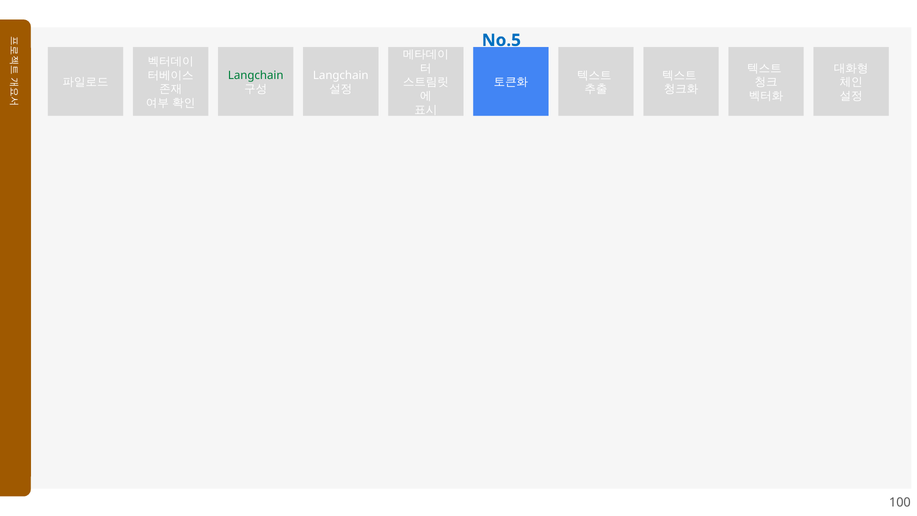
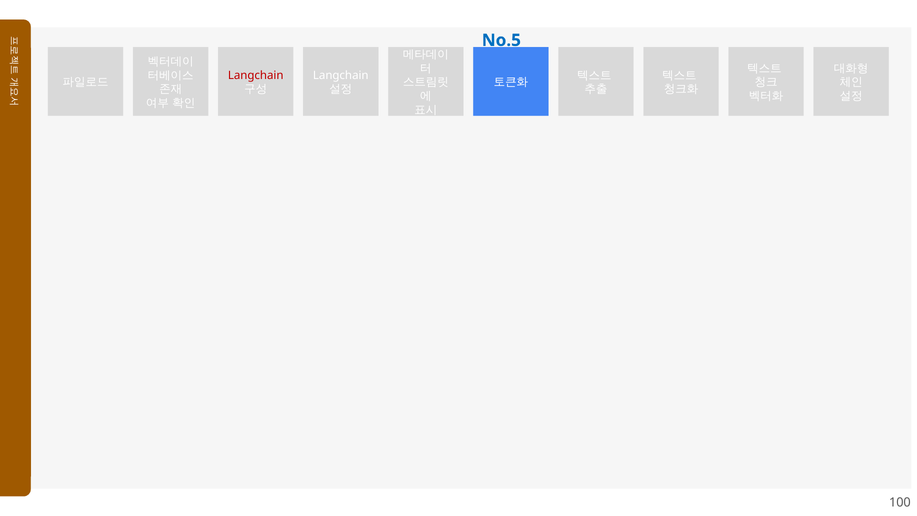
Langchain colour: green -> red (256, 75)
